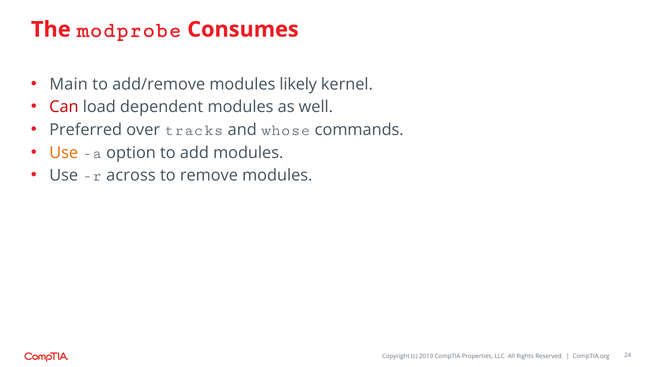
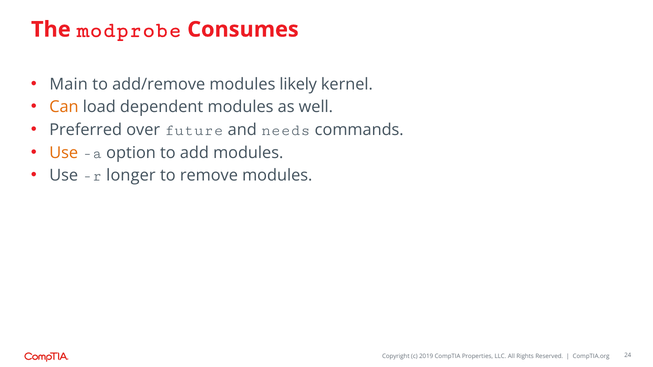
Can colour: red -> orange (64, 107)
tracks: tracks -> future (194, 130)
whose: whose -> needs (286, 130)
across: across -> longer (131, 176)
